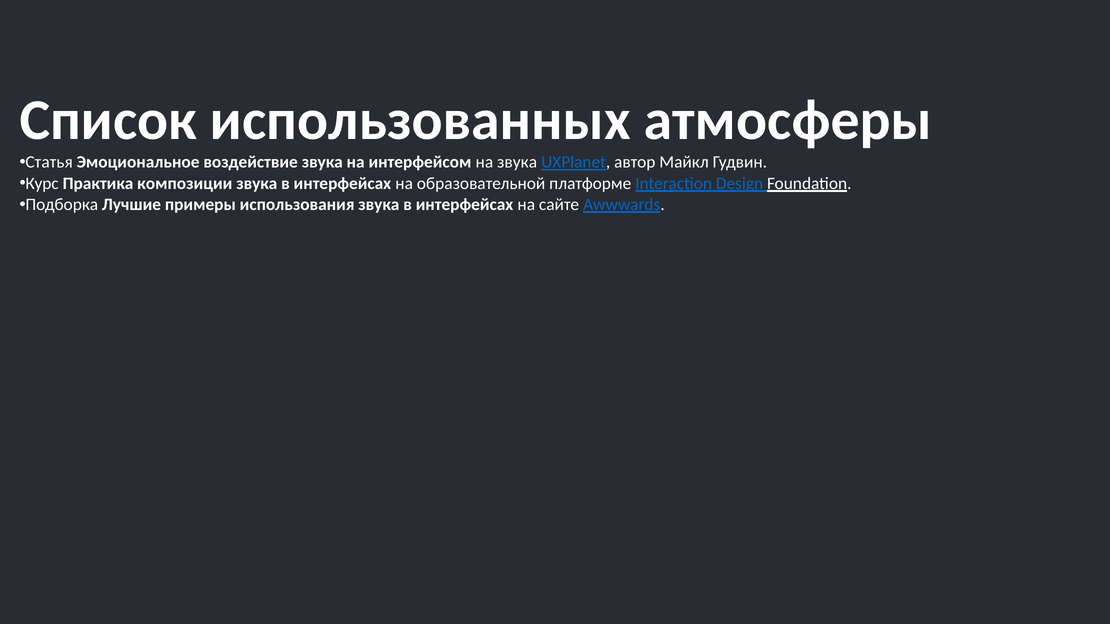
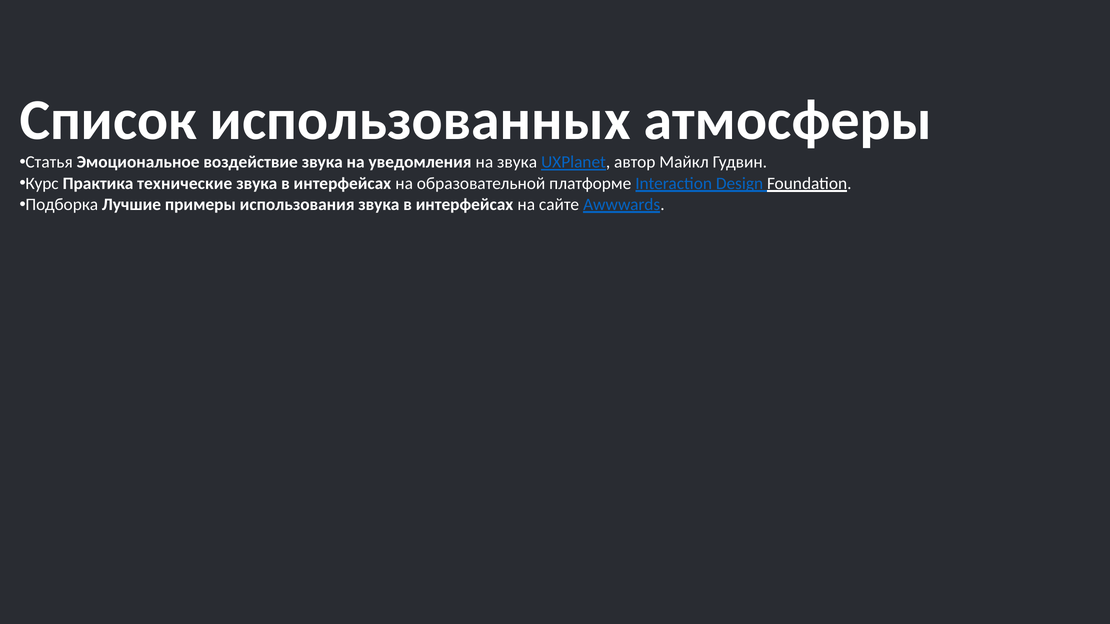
интерфейсом: интерфейсом -> уведомления (420, 162)
композиции: композиции -> технические (185, 184)
